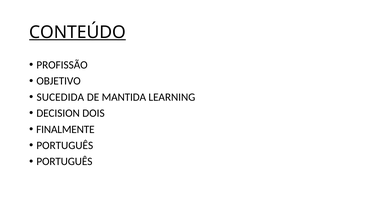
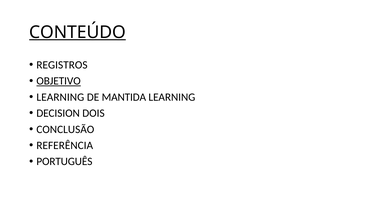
PROFISSÃO: PROFISSÃO -> REGISTROS (62, 65)
OBJETIVO underline: none -> present (59, 81)
SUCEDIDA: SUCEDIDA -> LEARNING (60, 97)
FINALMENTE: FINALMENTE -> CONCLUSÃO (65, 129)
PORTUGUÊS: PORTUGUÊS -> REFERÊNCIA (65, 145)
